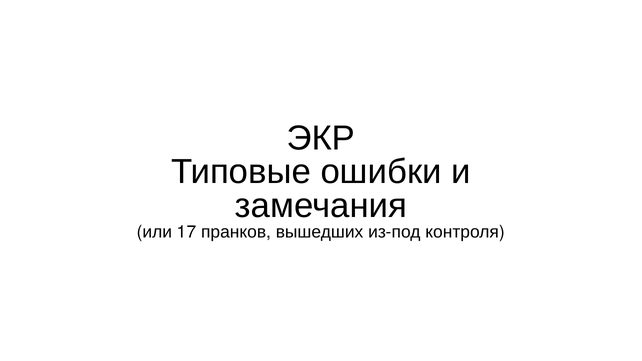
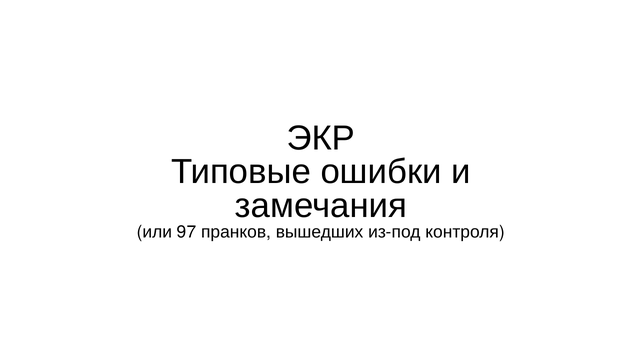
17: 17 -> 97 (187, 232)
